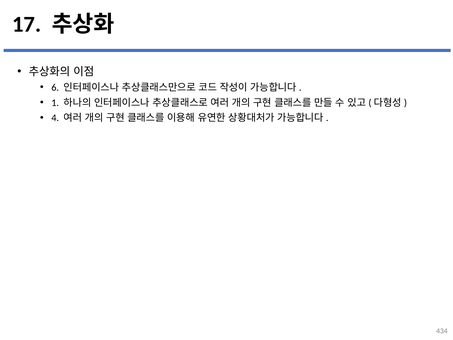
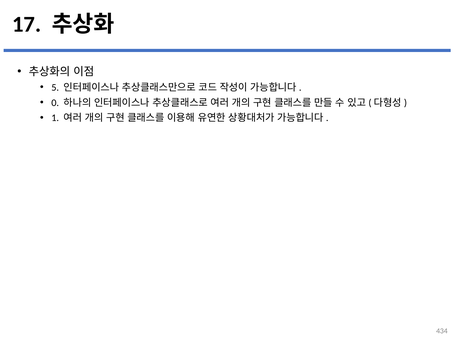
6: 6 -> 5 (55, 87)
1: 1 -> 0 (55, 103)
4: 4 -> 1 (55, 118)
